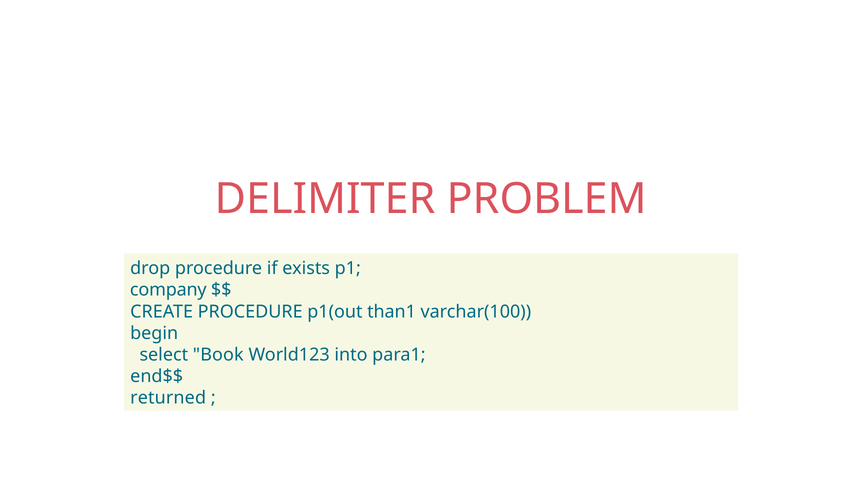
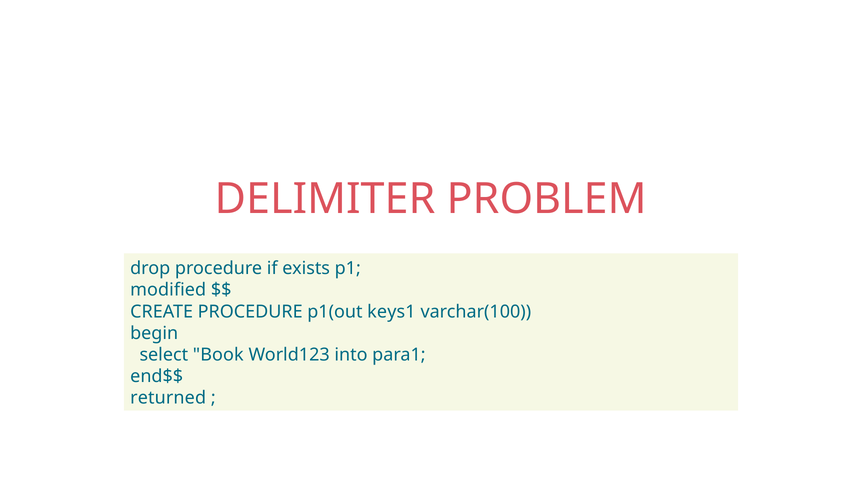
company: company -> modified (168, 290)
than1: than1 -> keys1 (391, 312)
